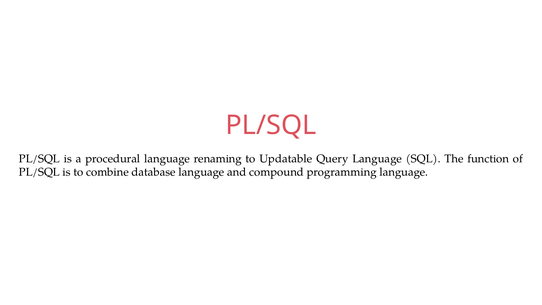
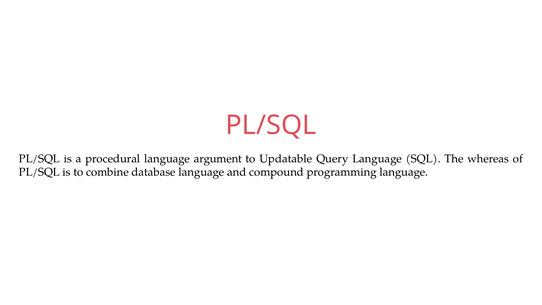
renaming: renaming -> argument (218, 159)
function: function -> whereas (488, 159)
